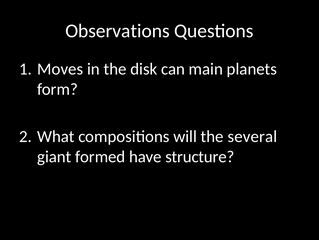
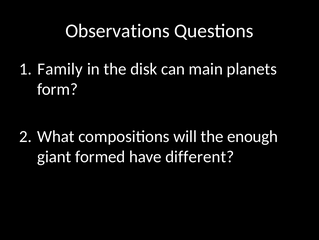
Moves: Moves -> Family (60, 69)
several: several -> enough (253, 136)
structure: structure -> different (200, 156)
